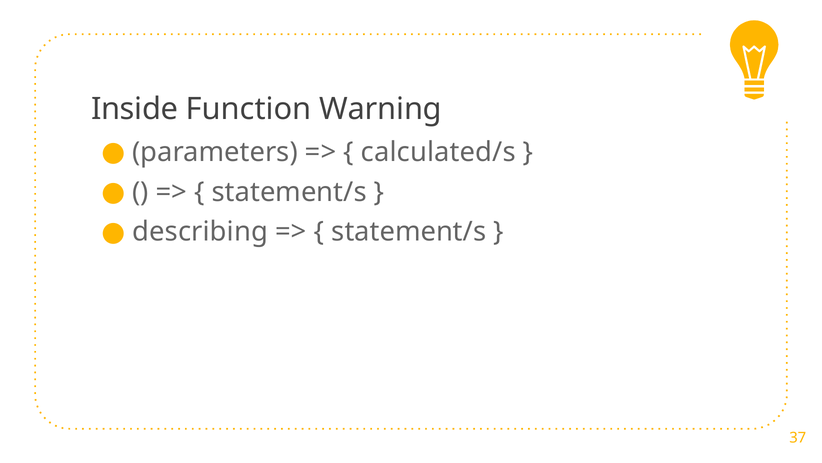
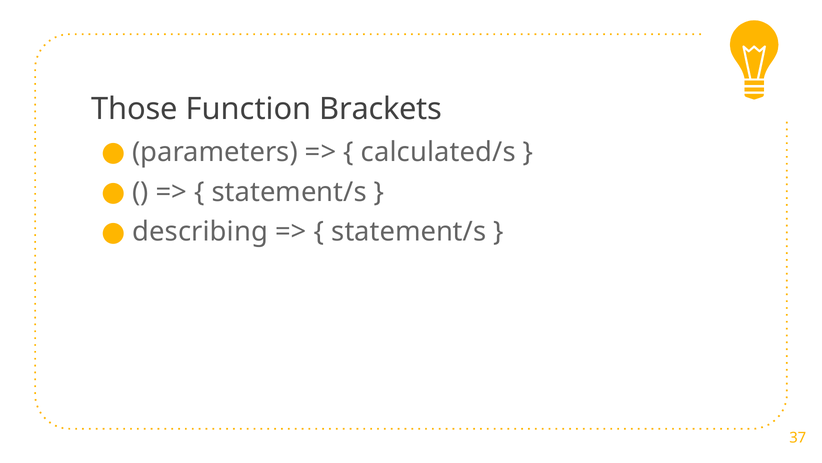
Inside: Inside -> Those (134, 109)
Warning: Warning -> Brackets (381, 109)
